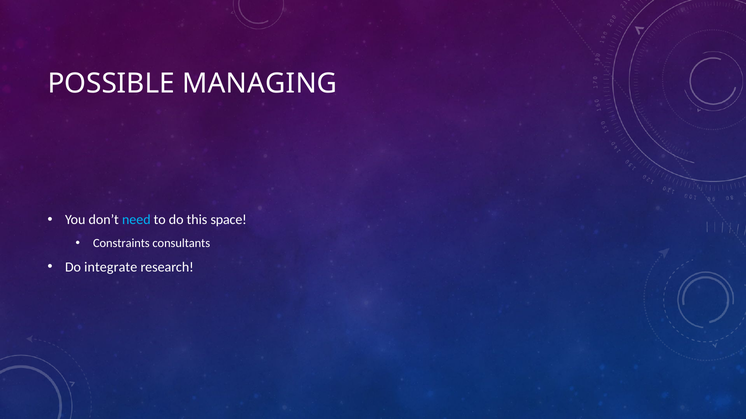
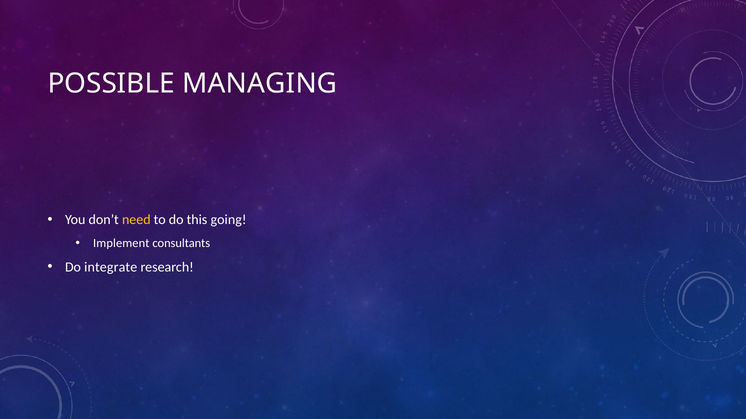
need colour: light blue -> yellow (136, 220)
space: space -> going (229, 220)
Constraints: Constraints -> Implement (121, 244)
